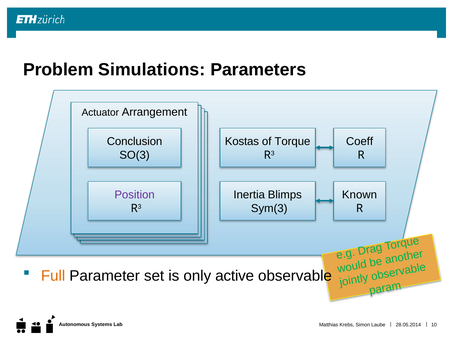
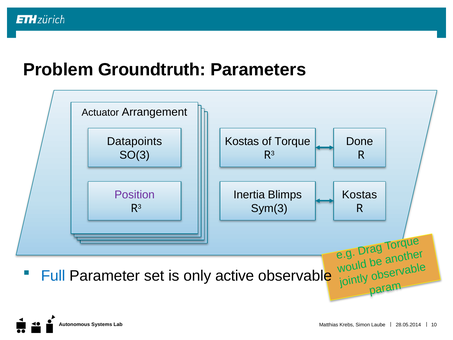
Simulations: Simulations -> Groundtruth (152, 70)
Conclusion: Conclusion -> Datapoints (134, 141)
Coeff: Coeff -> Done (360, 141)
Known: Known -> Kostas (360, 195)
Full colour: orange -> blue (53, 276)
